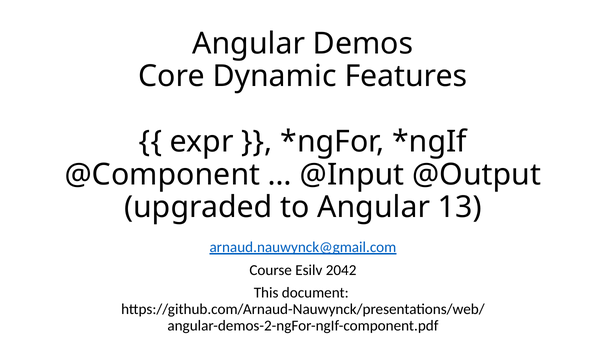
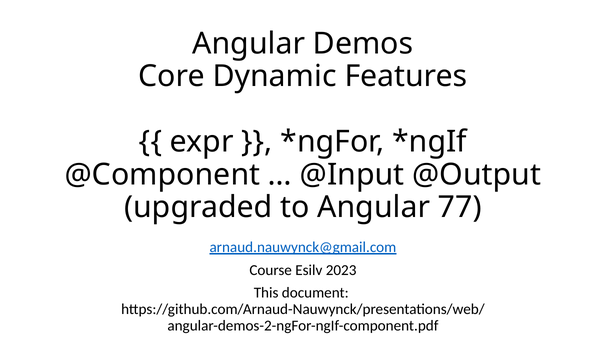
13: 13 -> 77 (460, 207)
2042: 2042 -> 2023 (341, 270)
